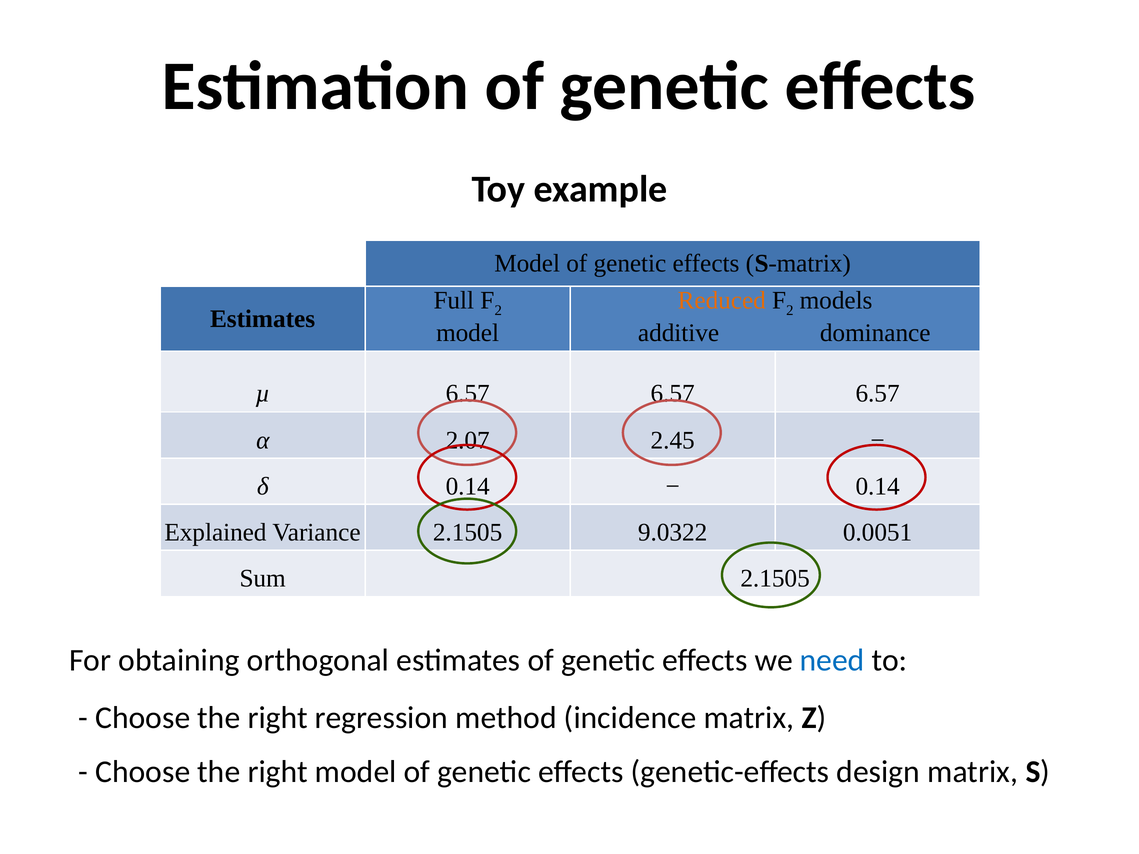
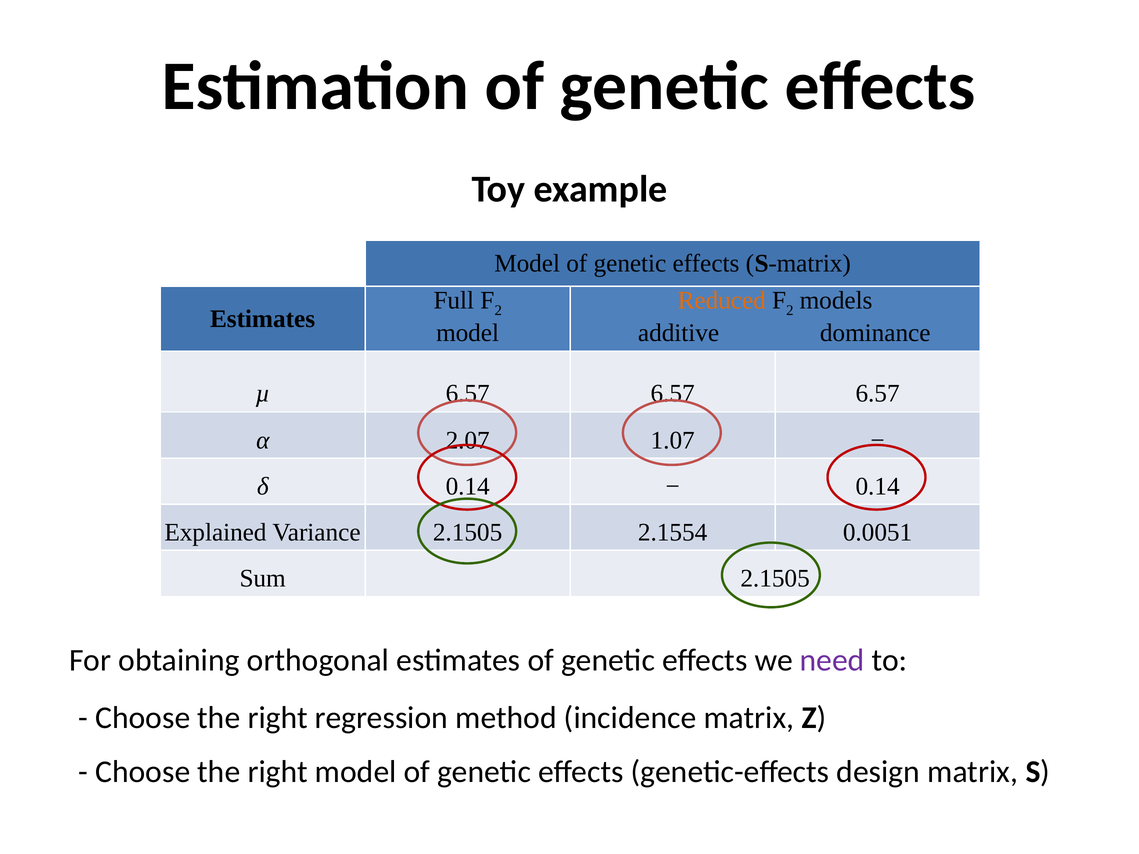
2.45: 2.45 -> 1.07 (673, 440)
9.0322: 9.0322 -> 2.1554 (673, 533)
need colour: blue -> purple (832, 660)
